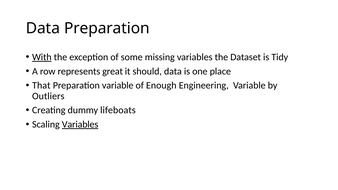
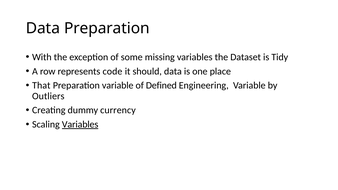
With underline: present -> none (42, 57)
great: great -> code (112, 71)
Enough: Enough -> Defined (161, 85)
lifeboats: lifeboats -> currency (118, 110)
